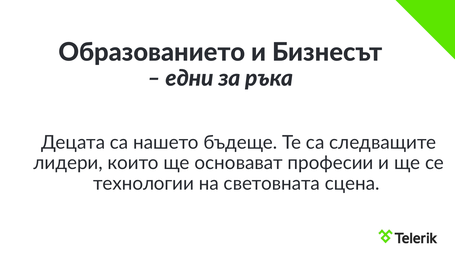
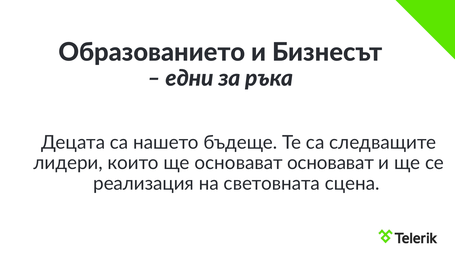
основават професии: професии -> основават (331, 163)
технологии: технологии -> реализация (144, 183)
